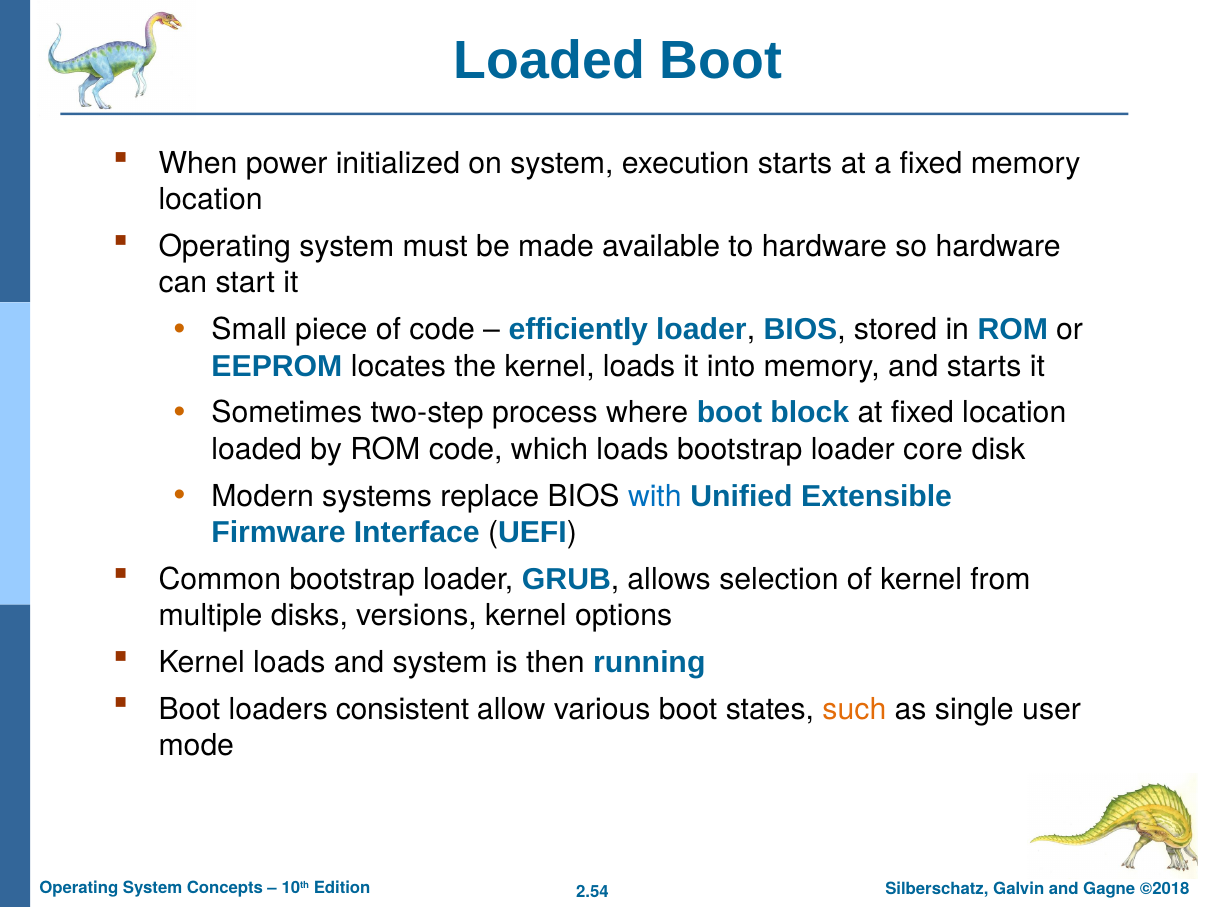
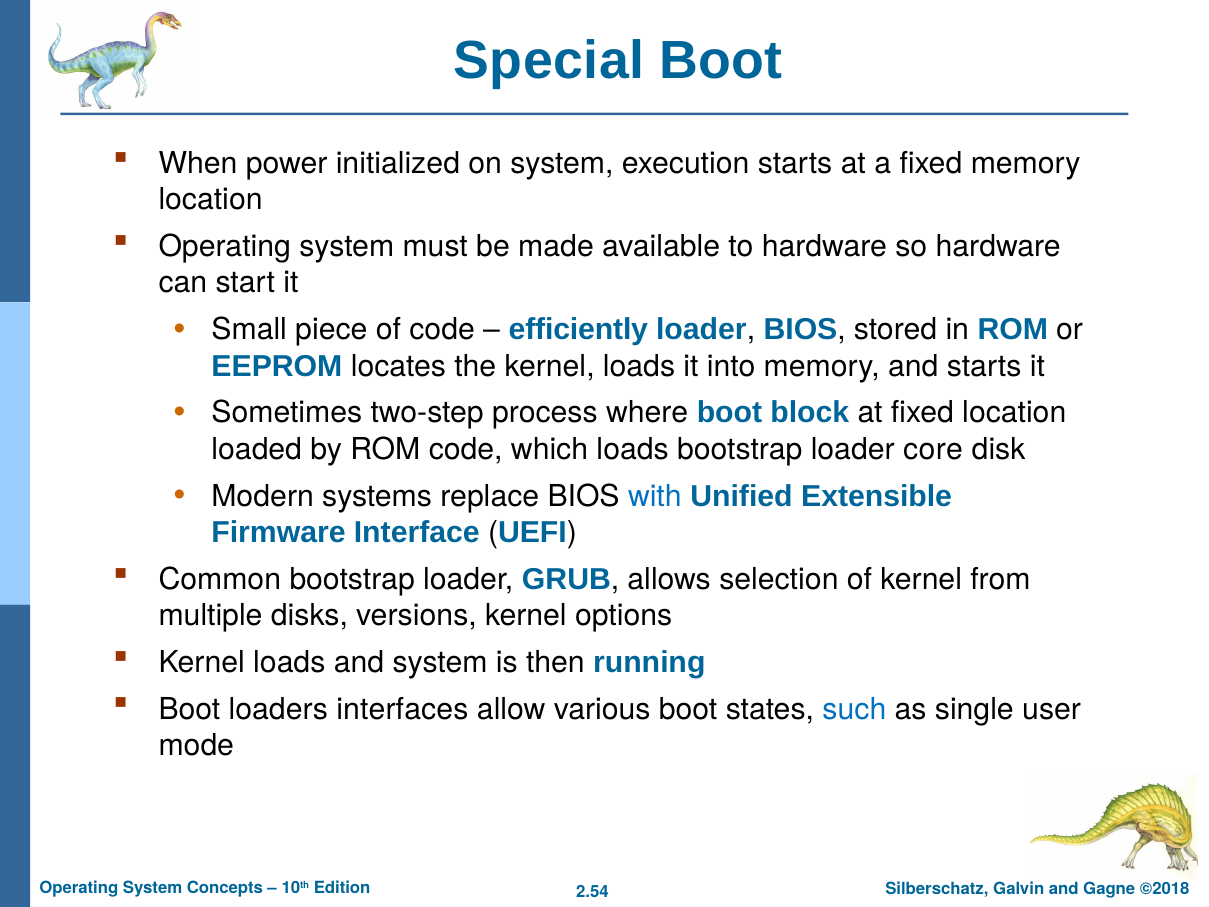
Loaded: Loaded -> Special (549, 60)
consistent: consistent -> interfaces (402, 709)
such colour: orange -> blue (854, 709)
